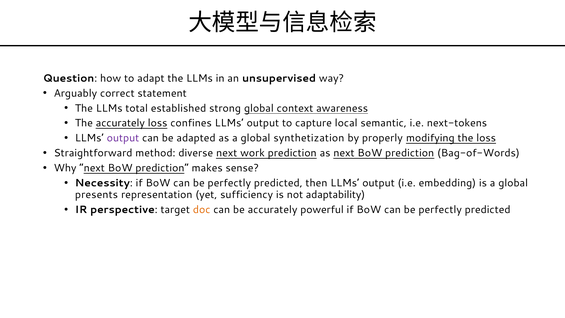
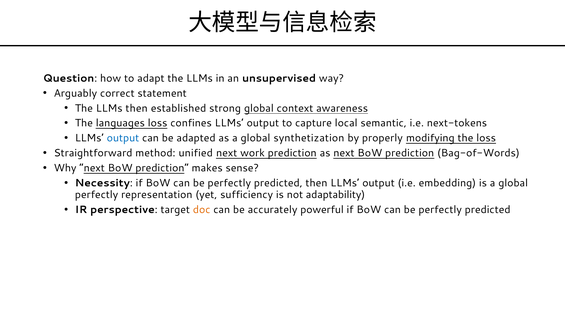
LLMs total: total -> then (137, 108)
The accurately: accurately -> languages (120, 123)
output colour: purple -> blue (123, 138)
diverse: diverse -> unified (196, 153)
presents: presents -> perfectly (97, 194)
